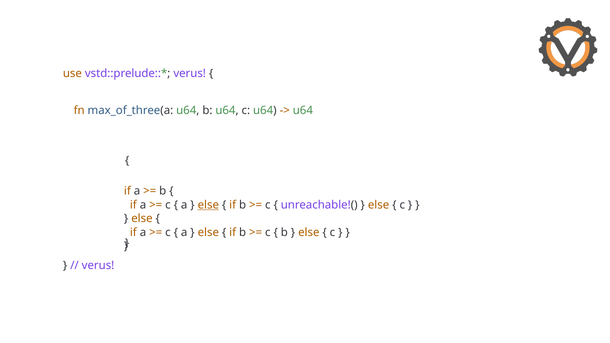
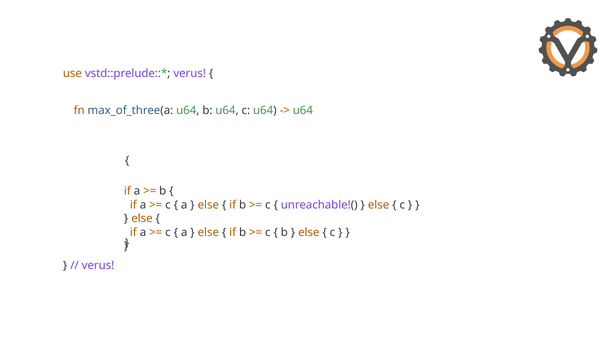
else underline: present -> none (208, 205)
